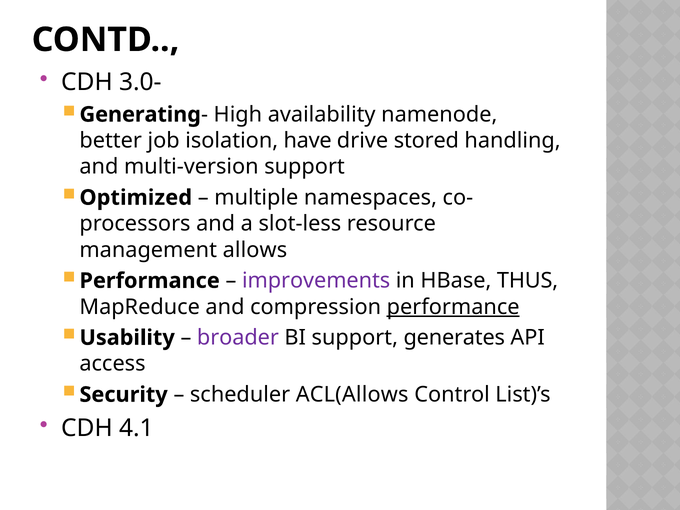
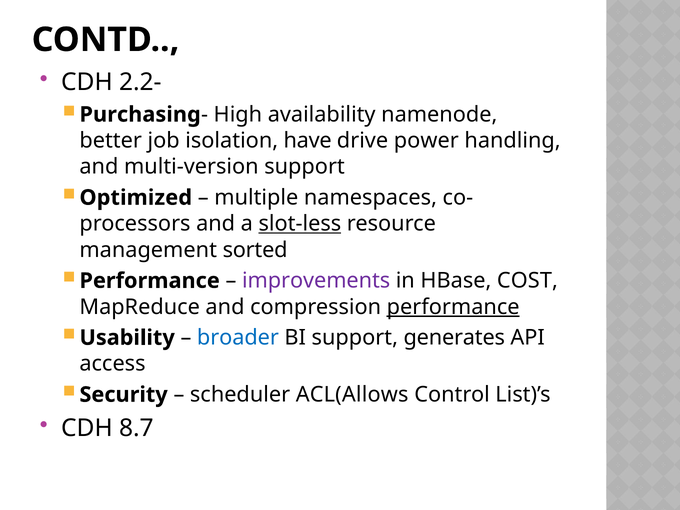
3.0-: 3.0- -> 2.2- (140, 82)
Generating: Generating -> Purchasing (140, 115)
stored: stored -> power (426, 141)
slot-less underline: none -> present (300, 224)
allows: allows -> sorted (255, 250)
THUS: THUS -> COST (527, 281)
broader colour: purple -> blue (238, 338)
4.1: 4.1 -> 8.7 (136, 428)
